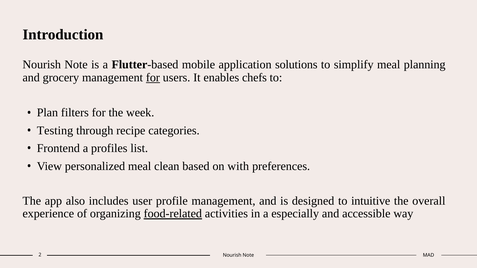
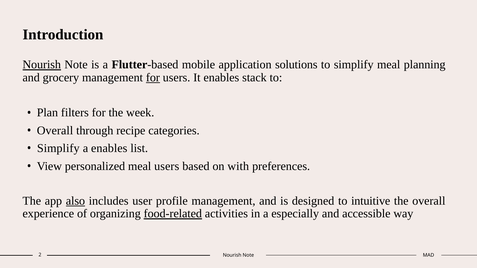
Nourish underline: none -> present (42, 65)
chefs: chefs -> stack (254, 78)
Testing: Testing -> Overall (55, 131)
Frontend: Frontend -> Simplify (58, 149)
a profiles: profiles -> enables (109, 149)
meal clean: clean -> users (167, 166)
also underline: none -> present (75, 201)
